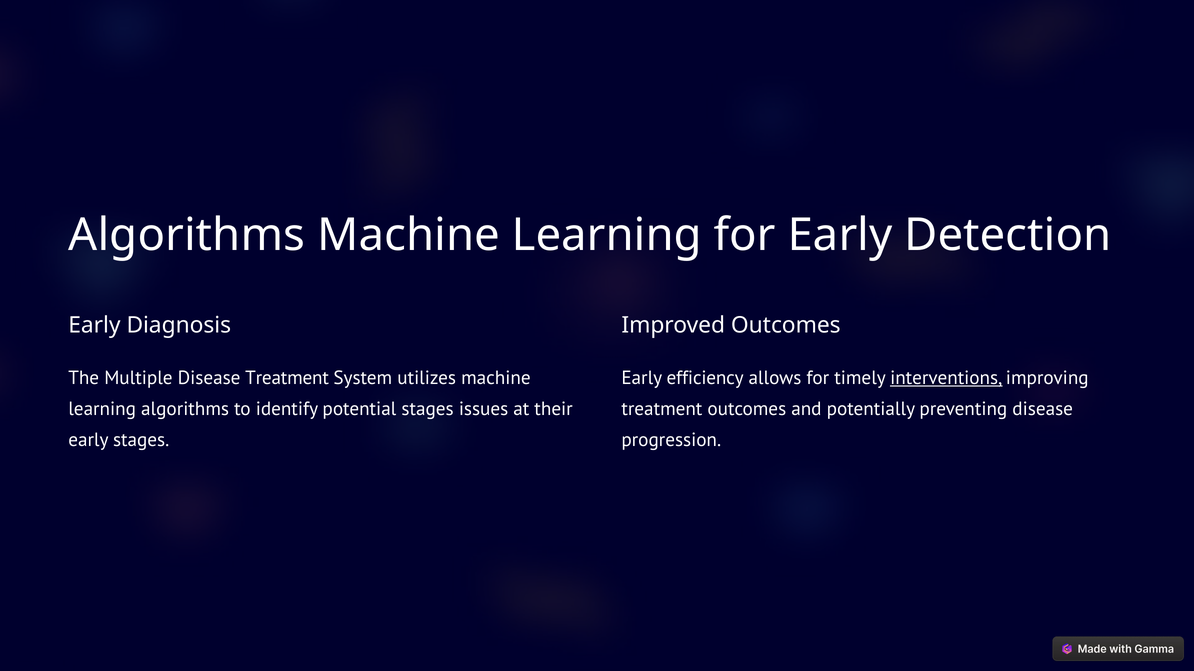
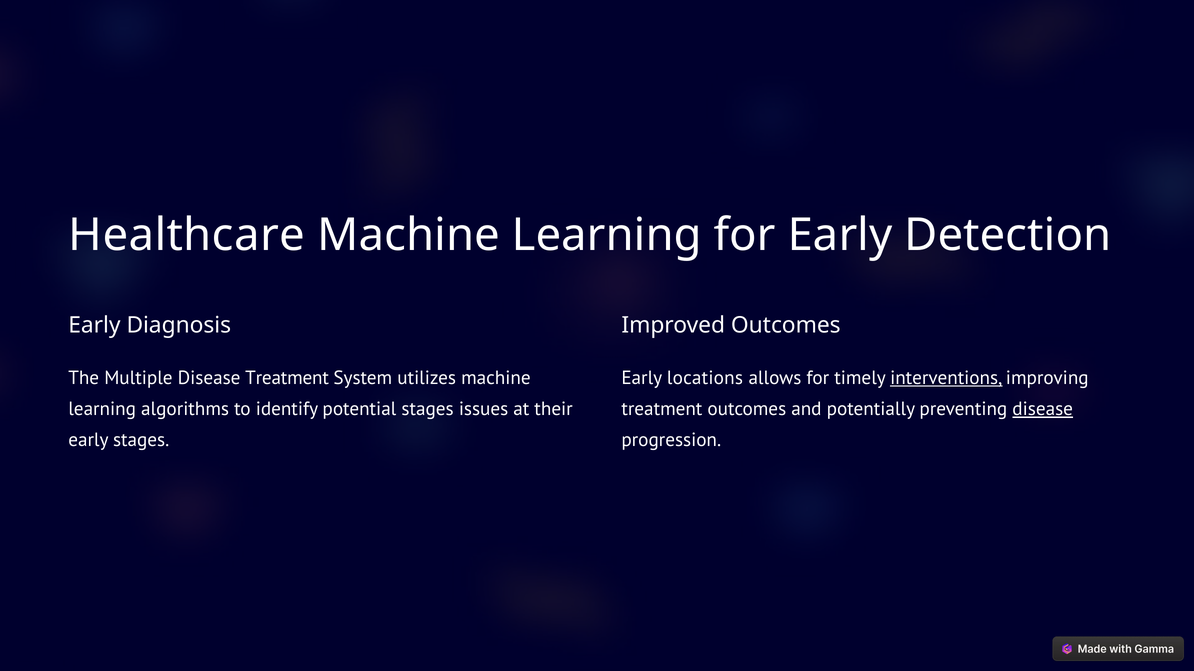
Algorithms: Algorithms -> Healthcare (187, 236)
efficiency: efficiency -> locations (705, 378)
disease underline: none -> present (1043, 409)
